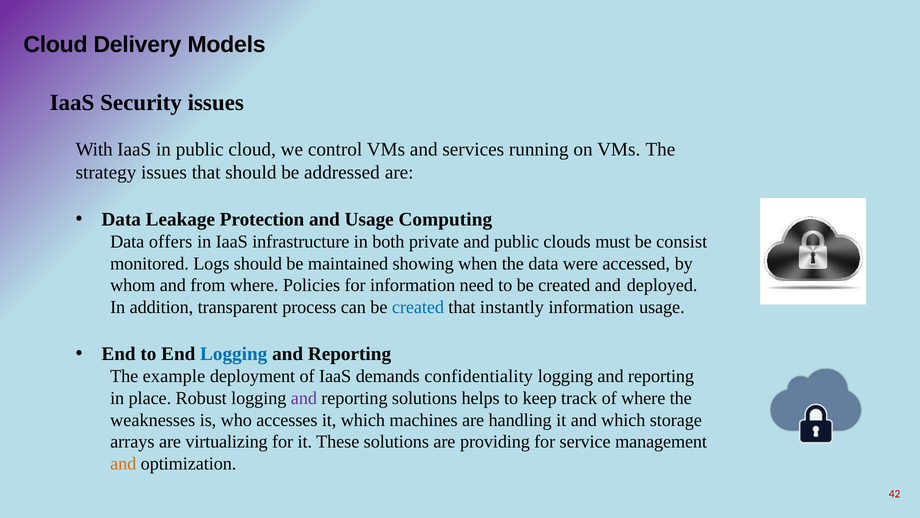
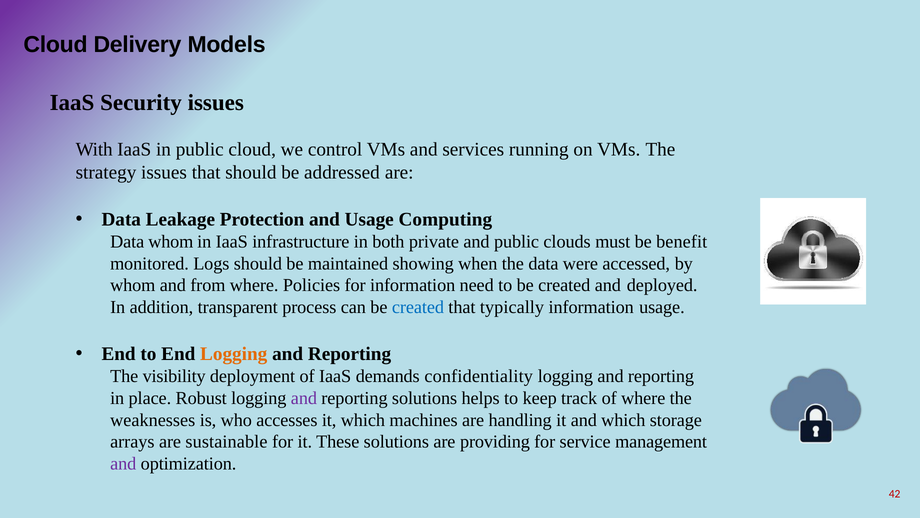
Data offers: offers -> whom (171, 242)
consist: consist -> benefit (682, 242)
instantly: instantly -> typically (512, 307)
Logging colour: blue -> orange (234, 353)
example: example -> visibility (174, 376)
virtualizing: virtualizing -> sustainable (226, 441)
and colour: orange -> purple (123, 463)
